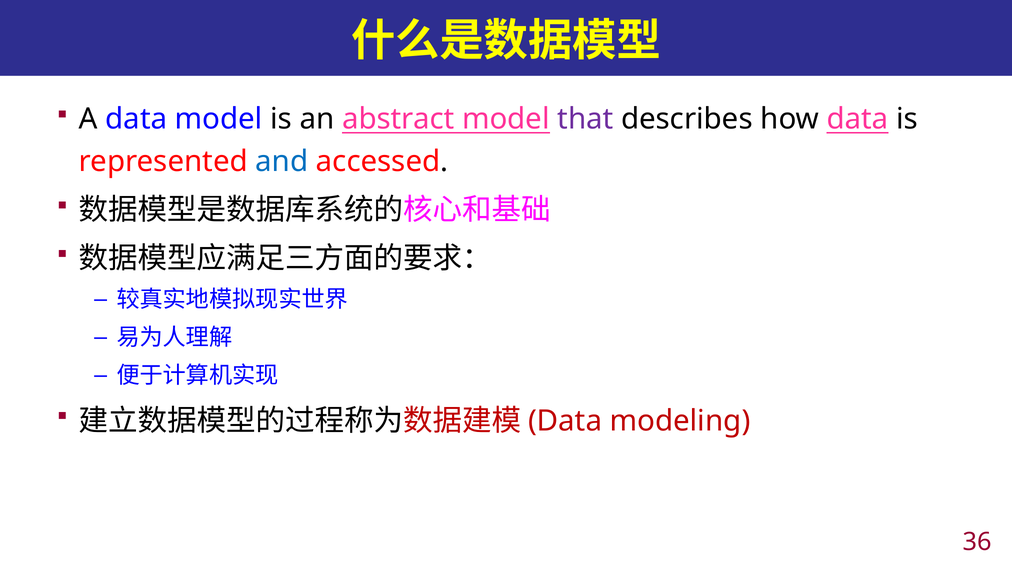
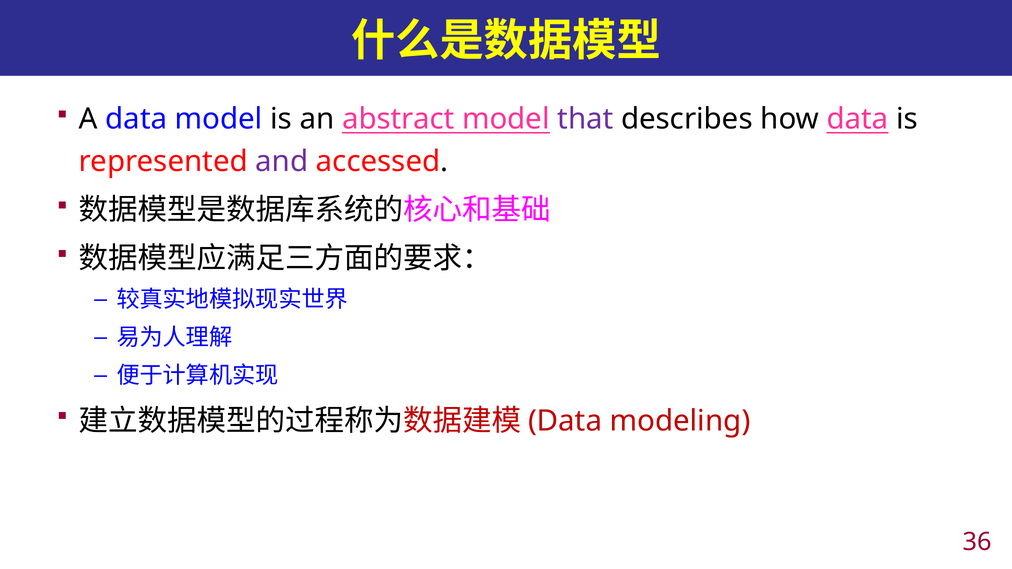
and colour: blue -> purple (282, 162)
